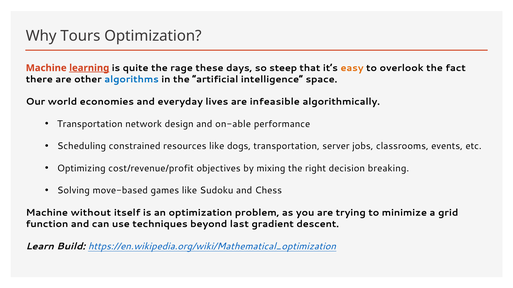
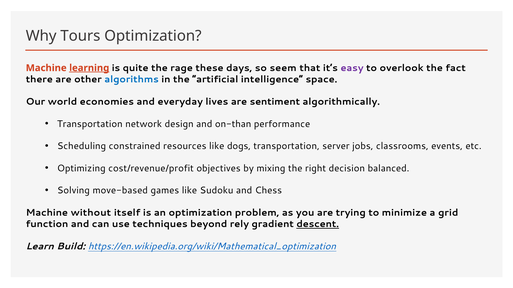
steep: steep -> seem (283, 68)
easy colour: orange -> purple (352, 68)
infeasible: infeasible -> sentiment (275, 102)
on-able: on-able -> on-than (233, 124)
breaking: breaking -> balanced (388, 169)
last: last -> rely (239, 225)
descent underline: none -> present (318, 225)
